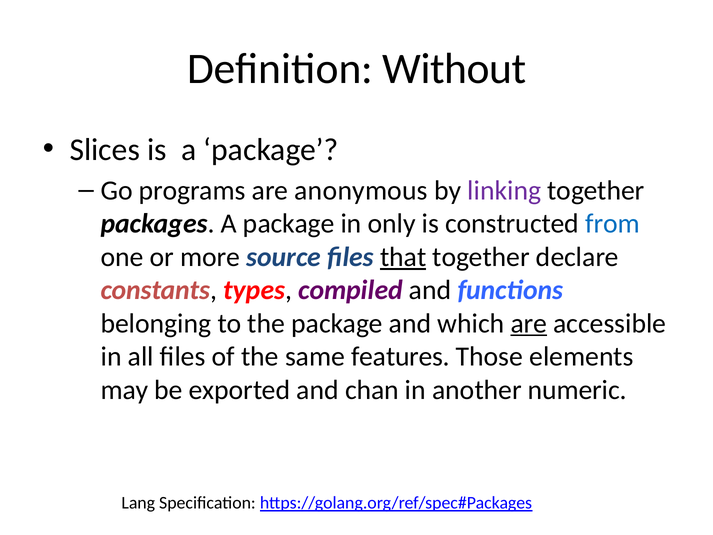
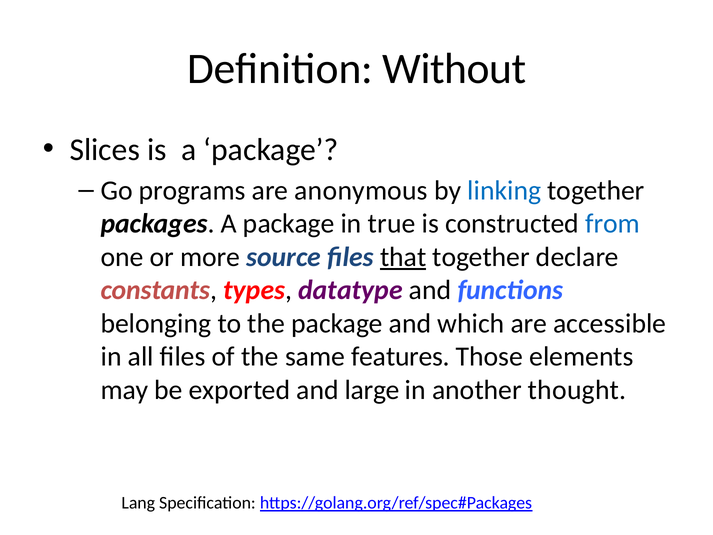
linking colour: purple -> blue (504, 190)
only: only -> true (392, 224)
compiled: compiled -> datatype (350, 290)
are underline: present -> none (529, 323)
chan: chan -> large (372, 390)
numeric: numeric -> thought (577, 390)
